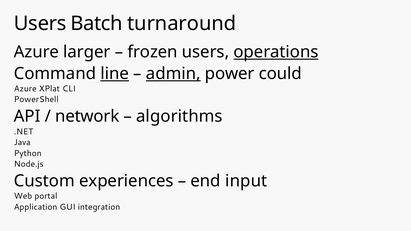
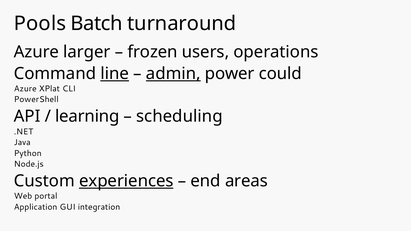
Users: Users -> Pools (40, 24)
operations underline: present -> none (276, 52)
network: network -> learning (87, 117)
algorithms: algorithms -> scheduling (179, 117)
experiences underline: none -> present (126, 181)
input: input -> areas (246, 181)
